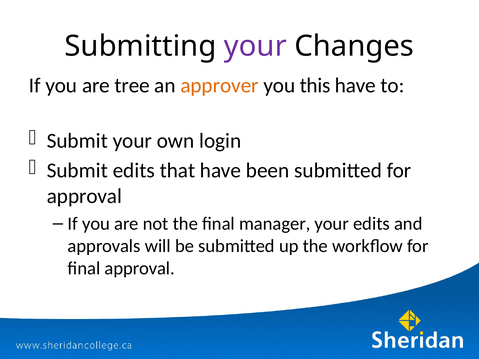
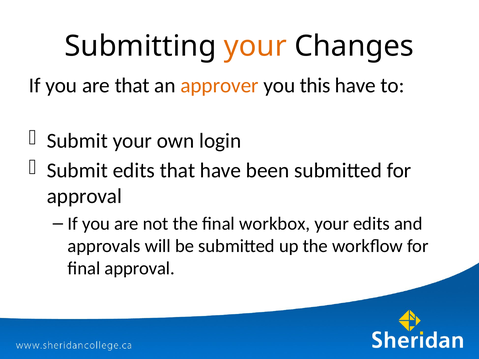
your colour: purple -> orange (255, 46)
are tree: tree -> that (132, 86)
manager: manager -> workbox (275, 224)
